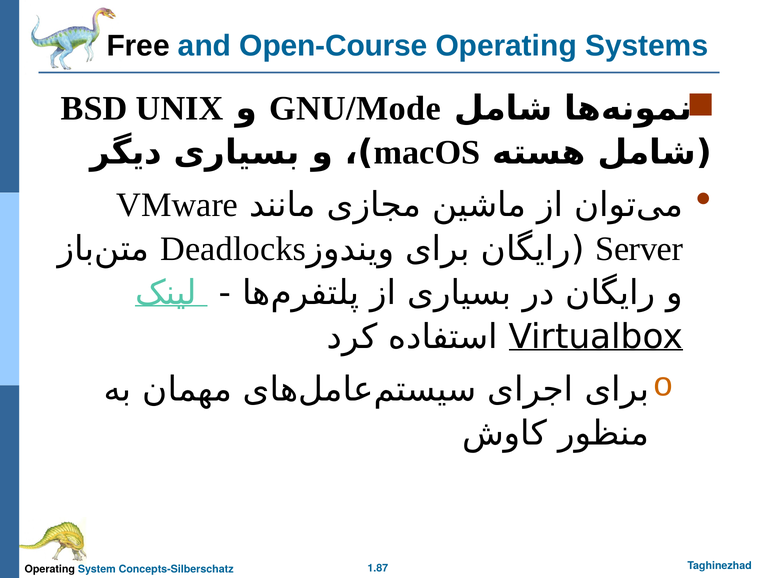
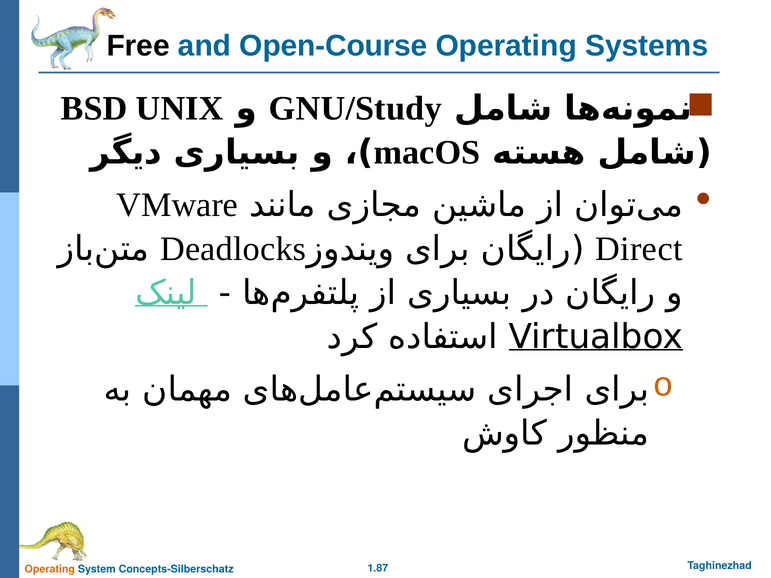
GNU/Mode: GNU/Mode -> GNU/Study (355, 108)
Server: Server -> Direct (639, 249)
Operating colour: black -> orange (50, 569)
